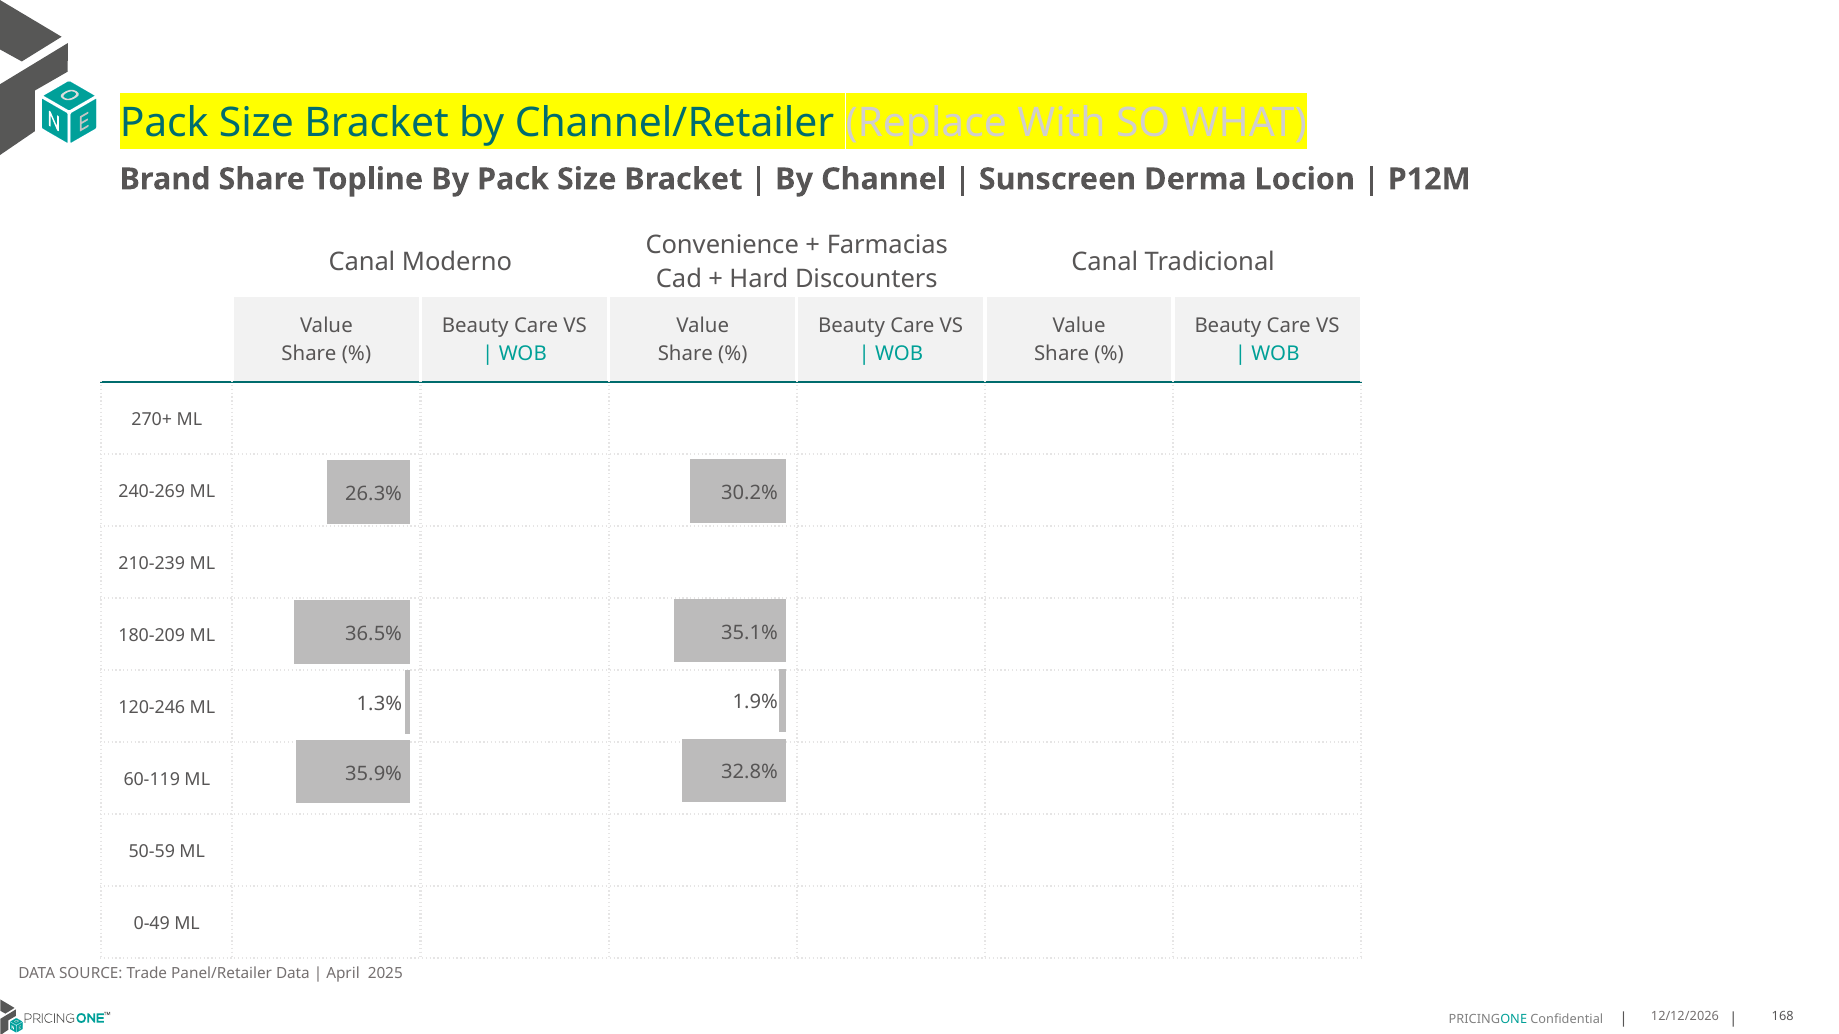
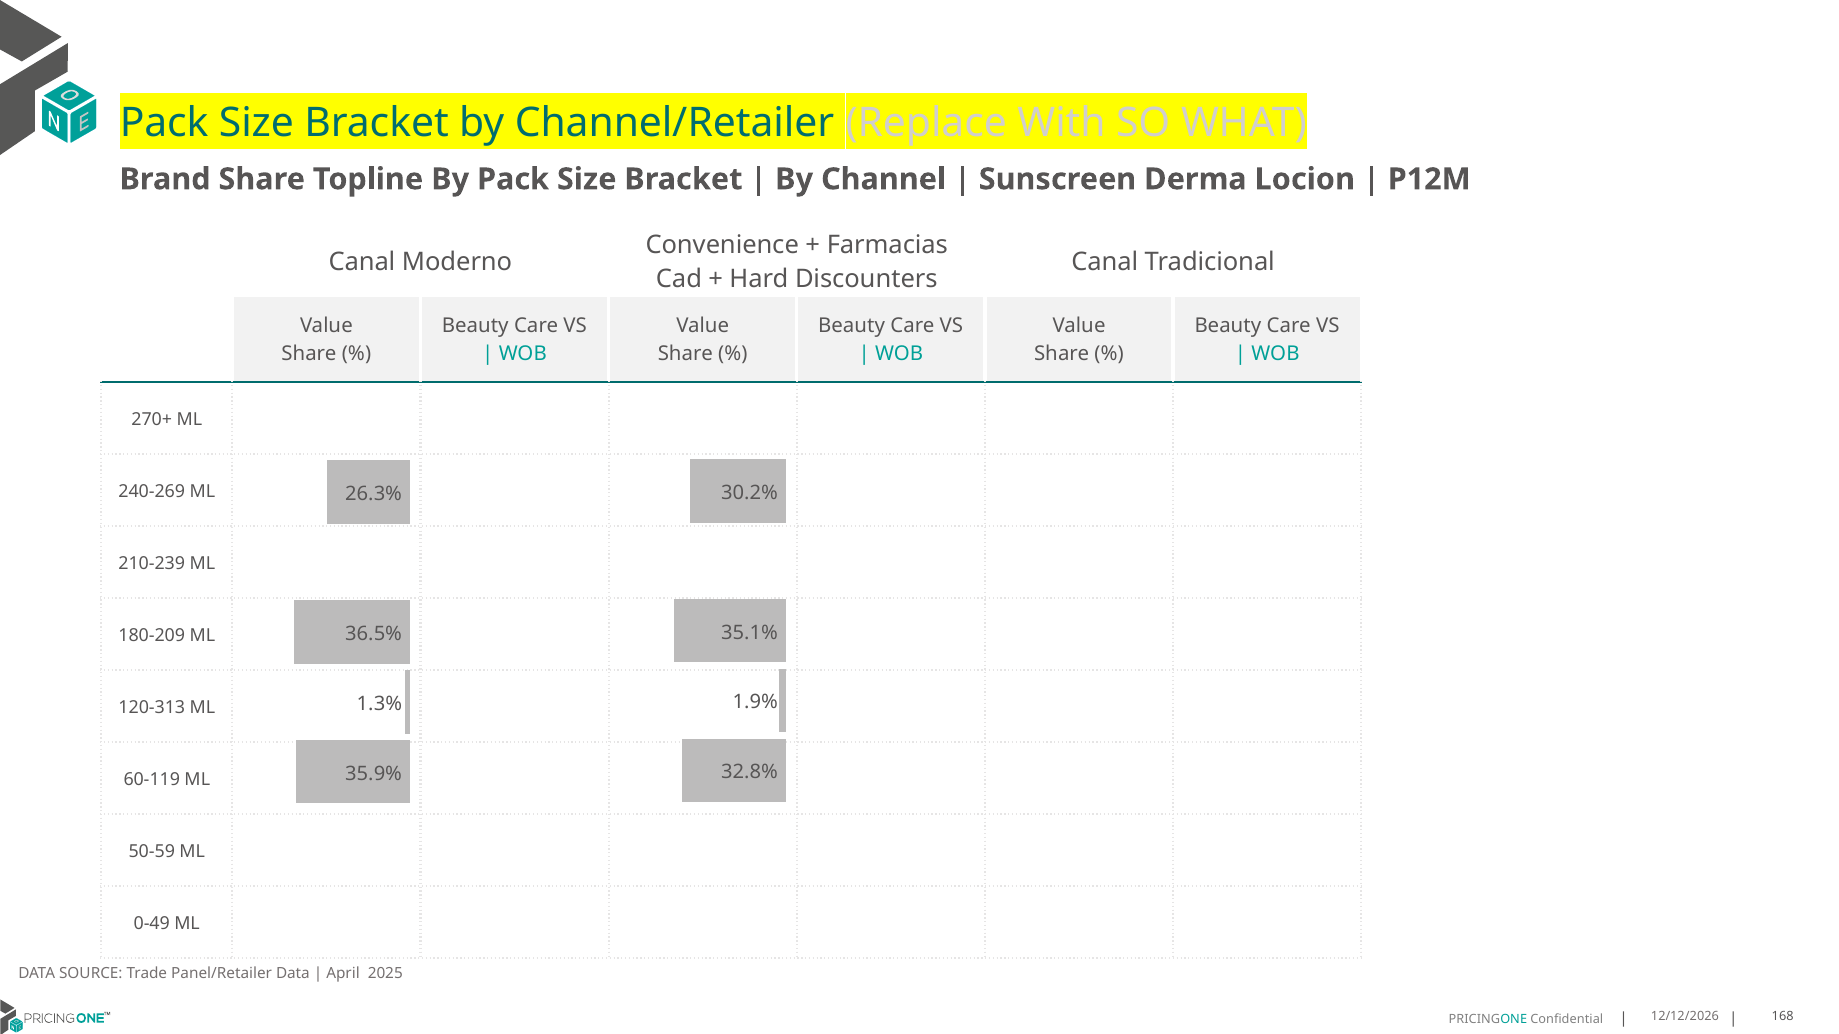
120-246: 120-246 -> 120-313 (152, 708)
